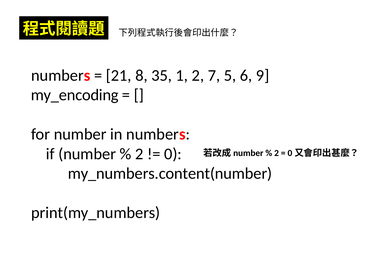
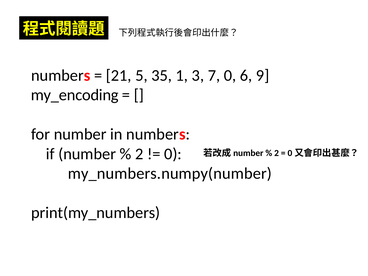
8: 8 -> 5 (141, 75)
1 2: 2 -> 3 (198, 75)
7 5: 5 -> 0 (230, 75)
my_numbers.content(number: my_numbers.content(number -> my_numbers.numpy(number (170, 174)
